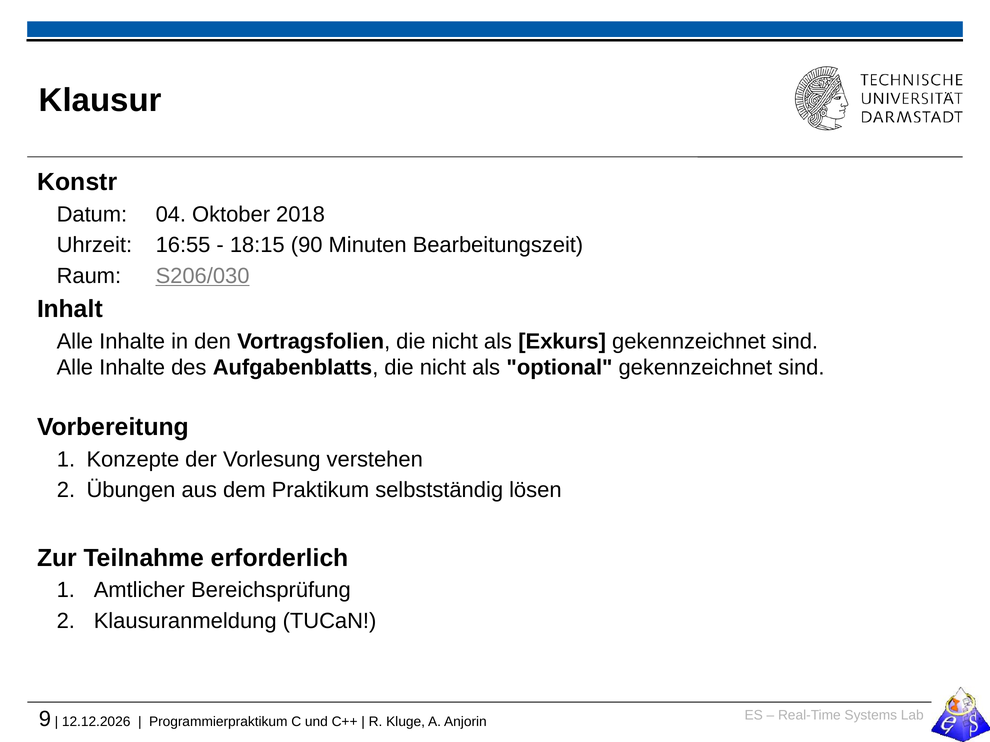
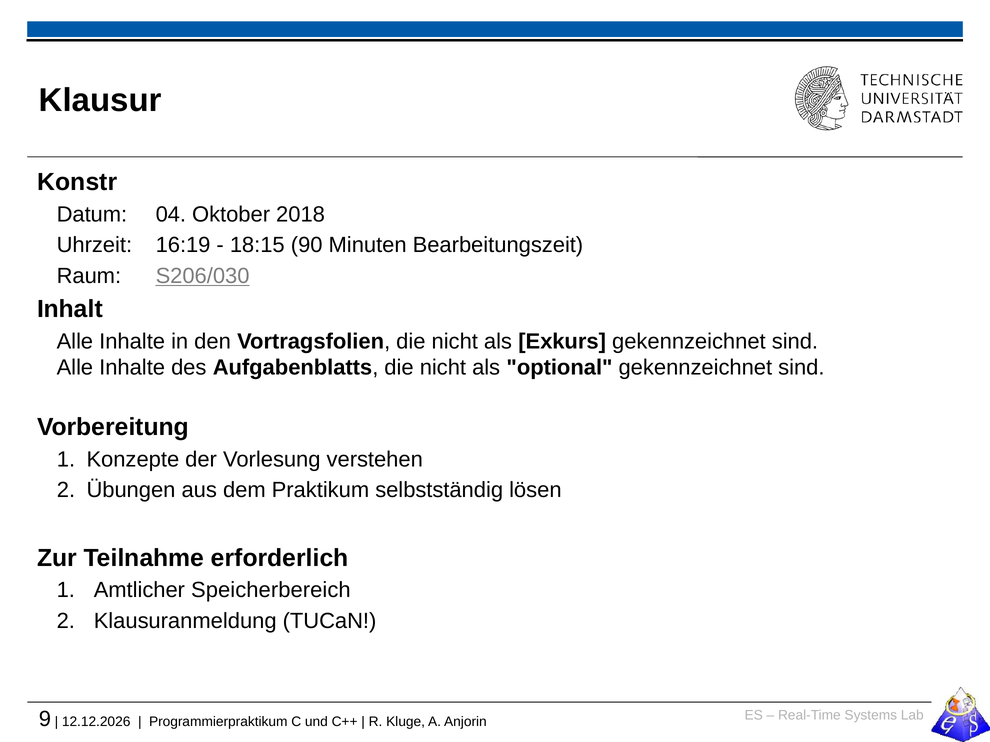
16:55: 16:55 -> 16:19 (183, 245)
Bereichsprüfung: Bereichsprüfung -> Speicherbereich (271, 591)
